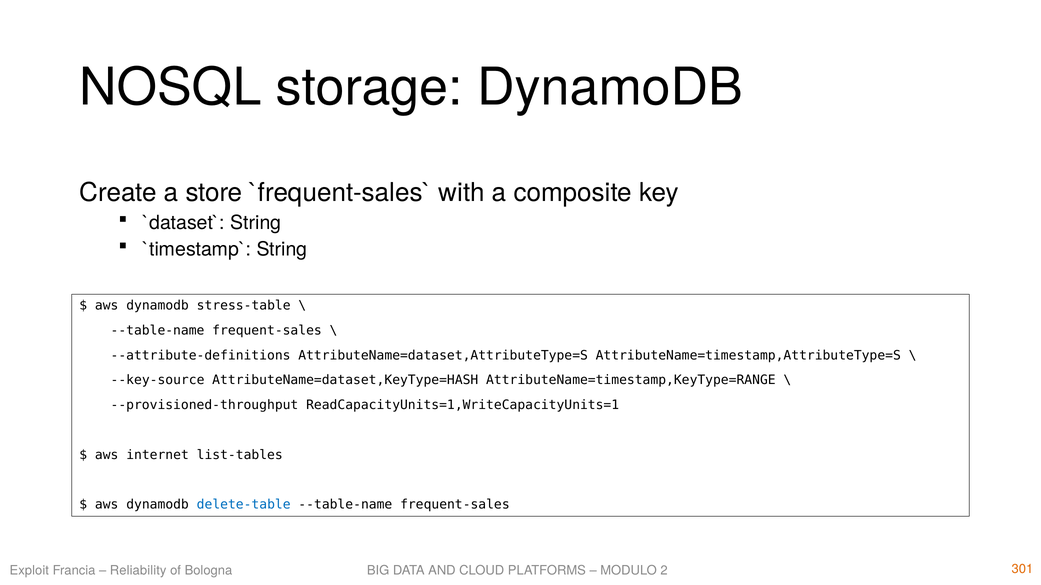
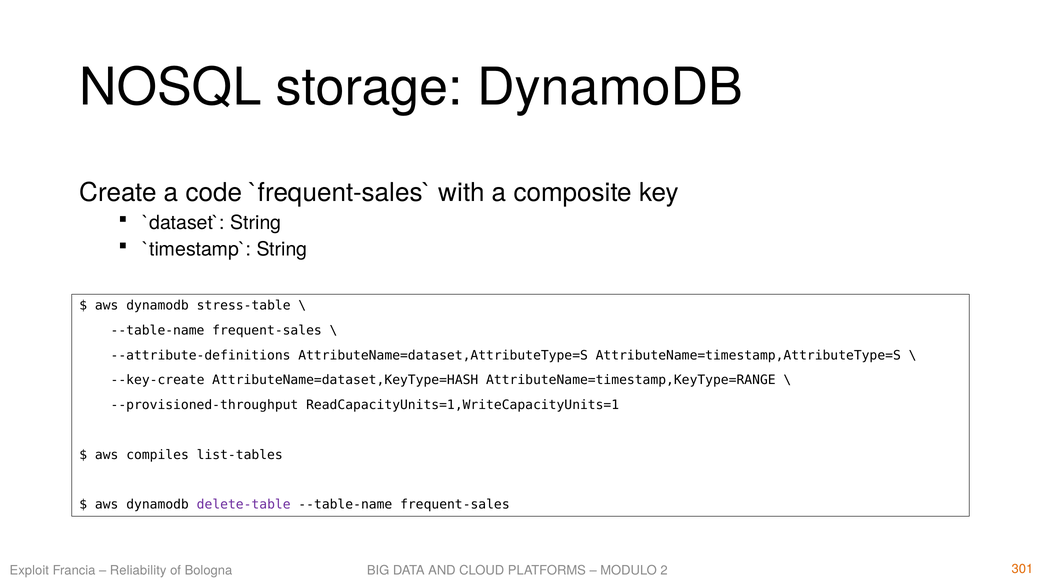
store: store -> code (214, 193)
--key-source: --key-source -> --key-create (158, 381)
internet: internet -> compiles (158, 455)
delete-table colour: blue -> purple (244, 505)
